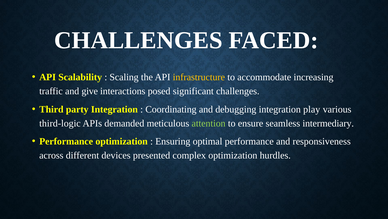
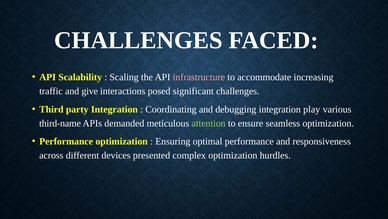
infrastructure colour: yellow -> pink (199, 77)
third-logic: third-logic -> third-name (60, 123)
seamless intermediary: intermediary -> optimization (328, 123)
